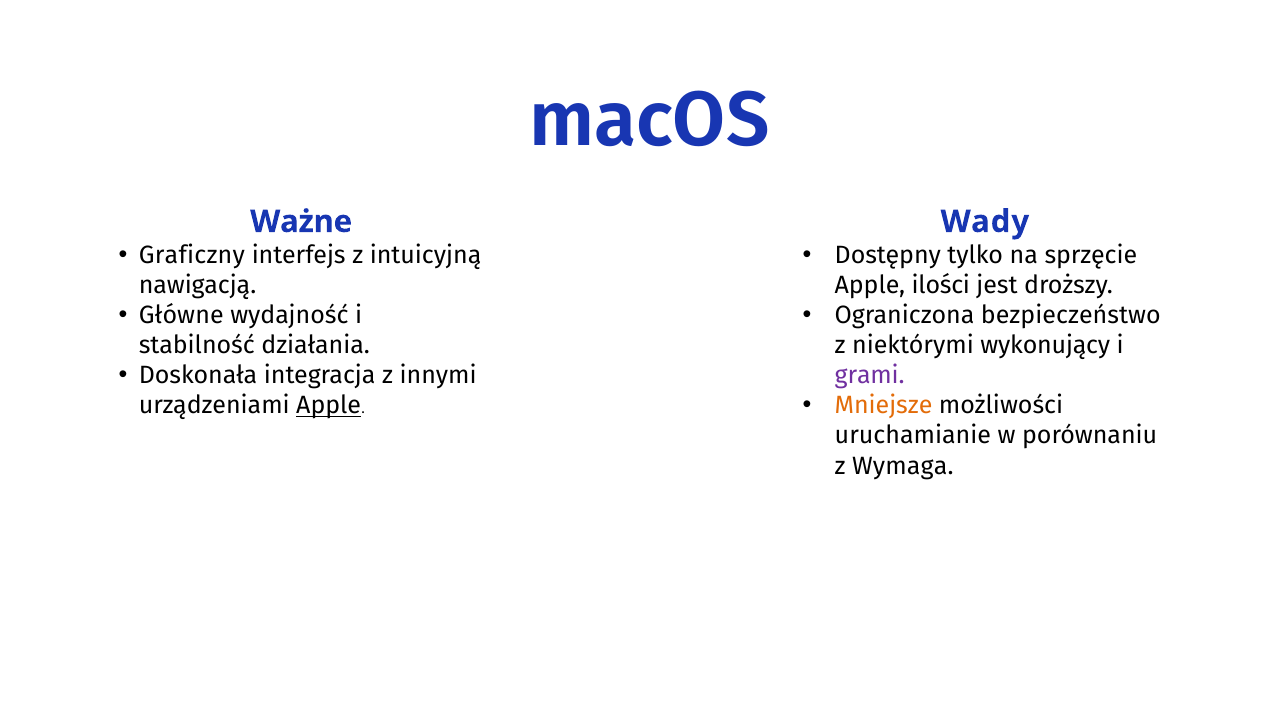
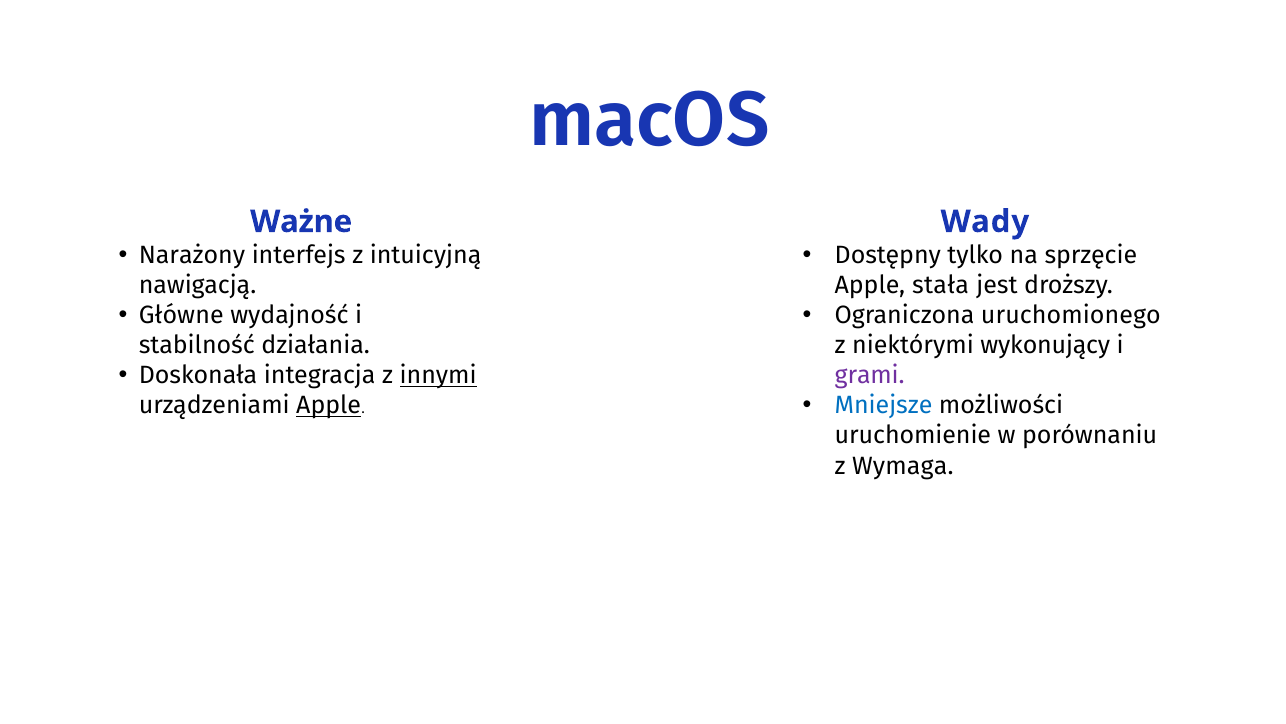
Graficzny: Graficzny -> Narażony (192, 255)
ilości: ilości -> stała (941, 285)
bezpieczeństwo: bezpieczeństwo -> uruchomionego (1071, 315)
innymi underline: none -> present (438, 375)
Mniejsze colour: orange -> blue (884, 405)
uruchamianie: uruchamianie -> uruchomienie (913, 435)
